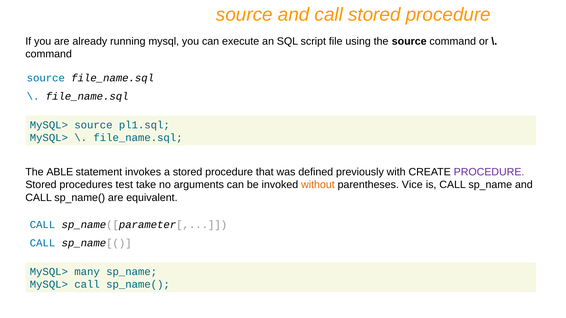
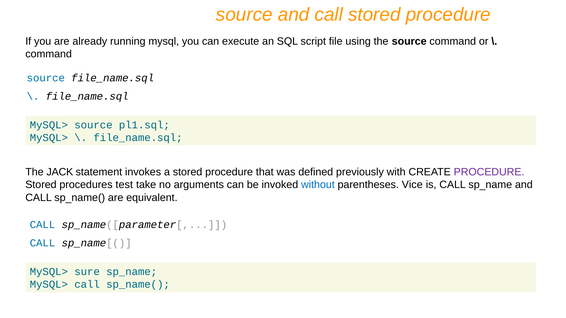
ABLE: ABLE -> JACK (60, 172)
without colour: orange -> blue (318, 185)
many: many -> sure (87, 272)
